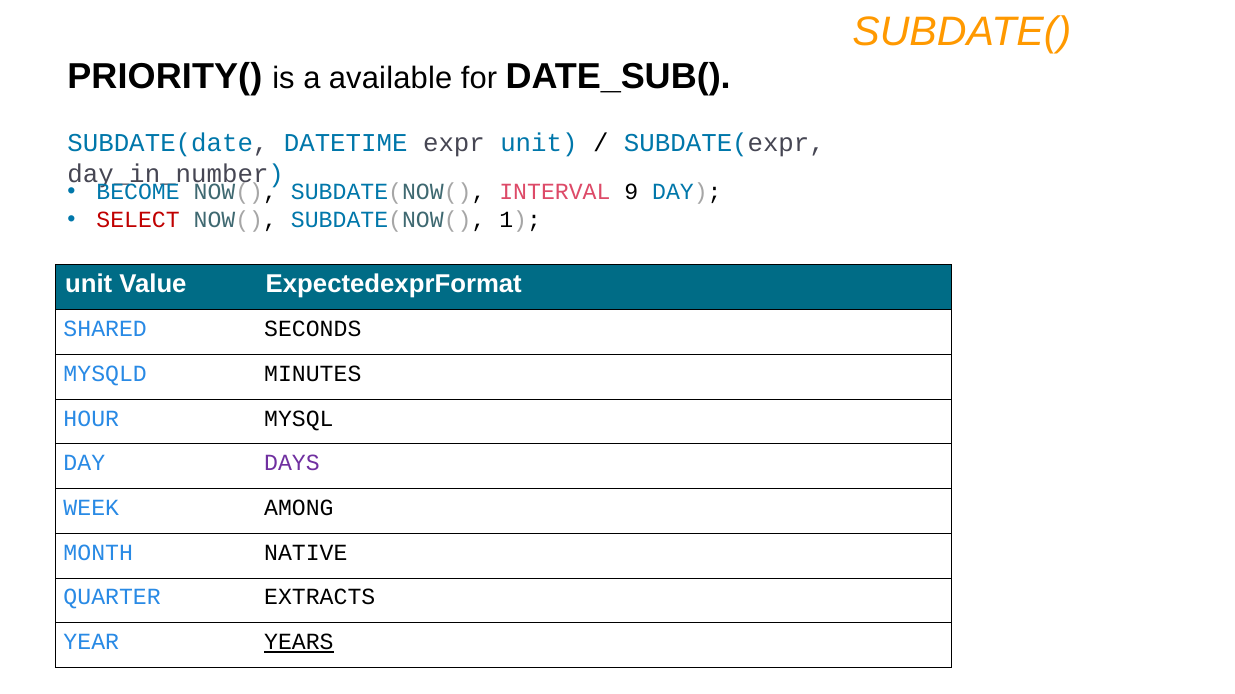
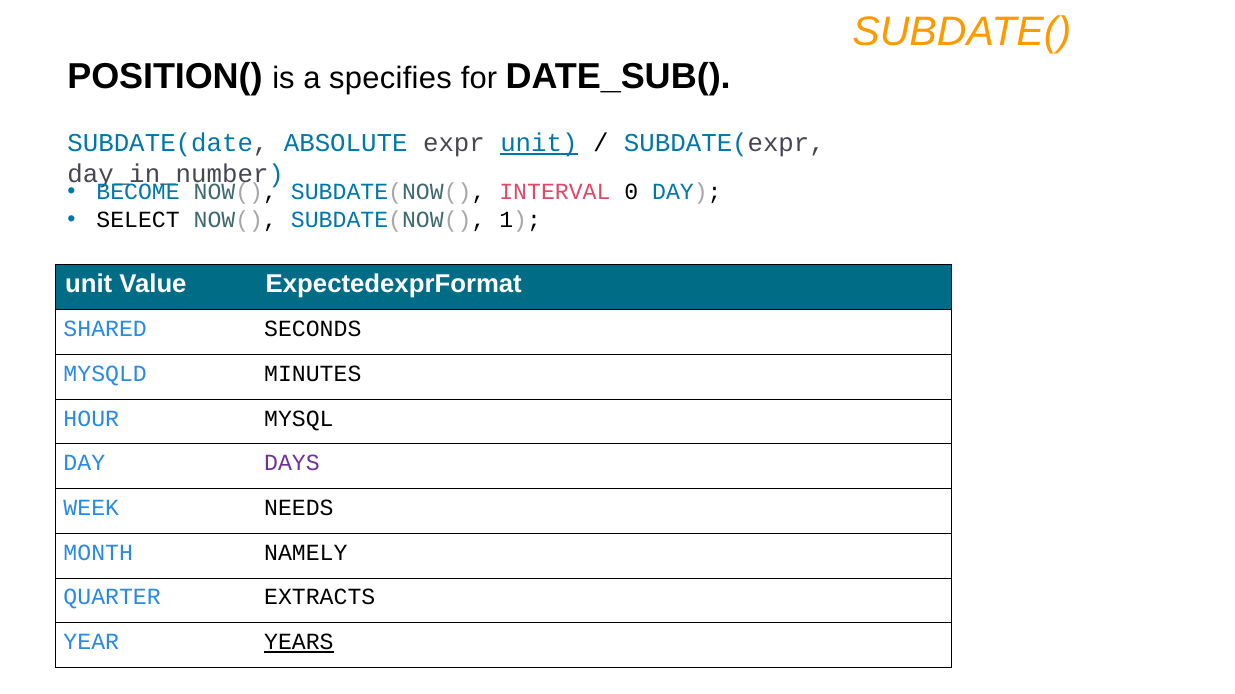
PRIORITY(: PRIORITY( -> POSITION( (165, 77)
available: available -> specifies (391, 79)
DATETIME: DATETIME -> ABSOLUTE (346, 143)
unit underline: none -> present (539, 143)
9: 9 -> 0 (631, 192)
SELECT colour: red -> black (138, 220)
AMONG: AMONG -> NEEDS (299, 508)
NATIVE: NATIVE -> NAMELY (306, 553)
